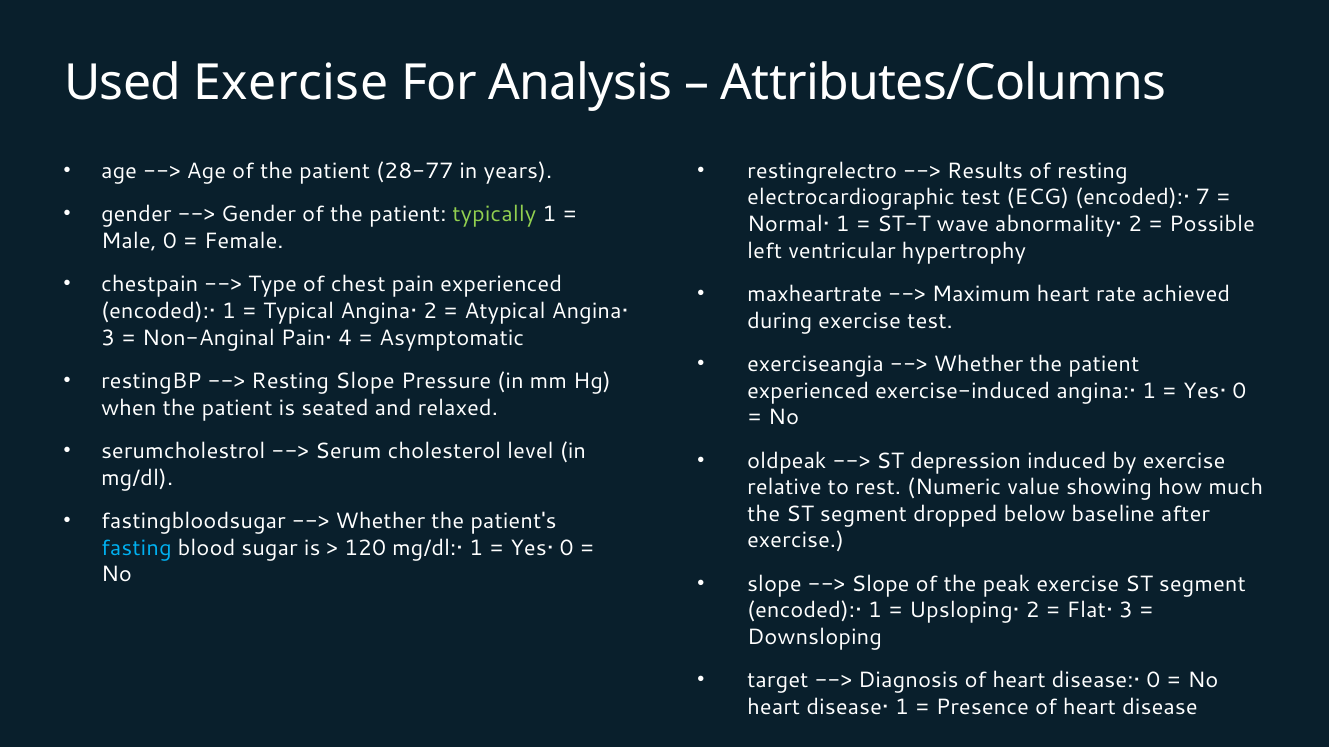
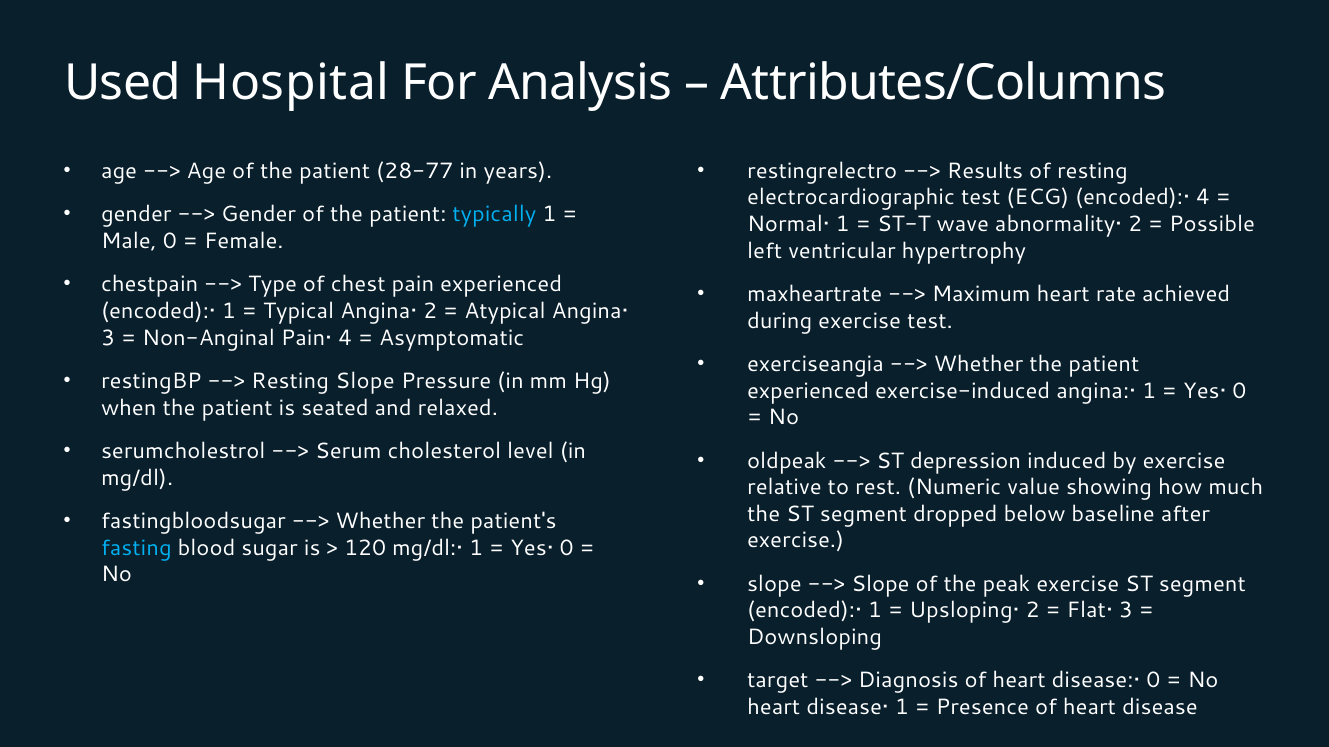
Used Exercise: Exercise -> Hospital (291, 83)
encoded):• 7: 7 -> 4 (1203, 198)
typically colour: light green -> light blue (494, 215)
